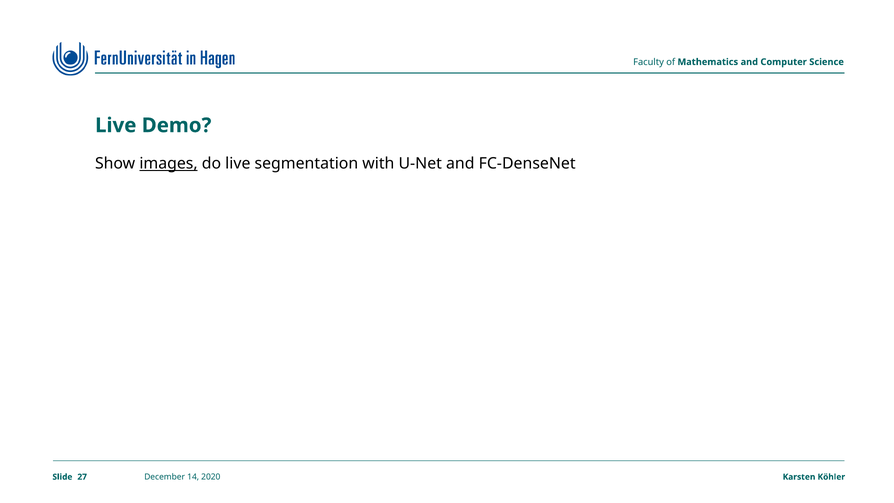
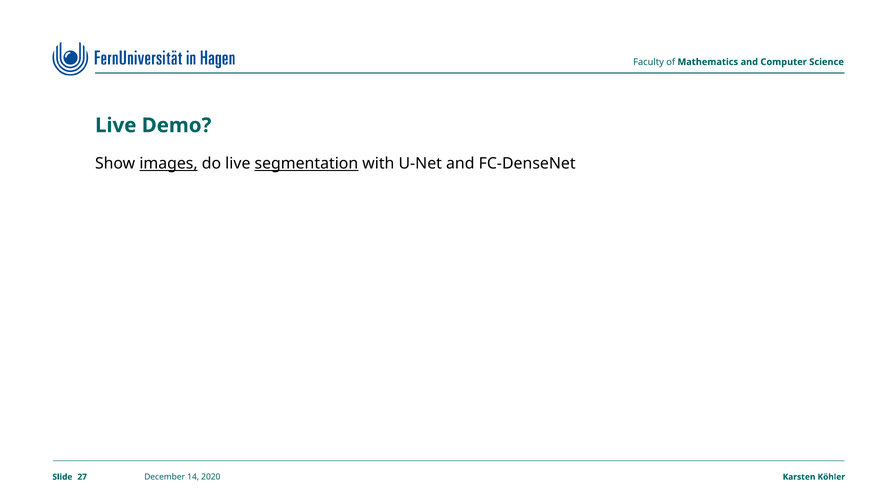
segmentation underline: none -> present (306, 164)
